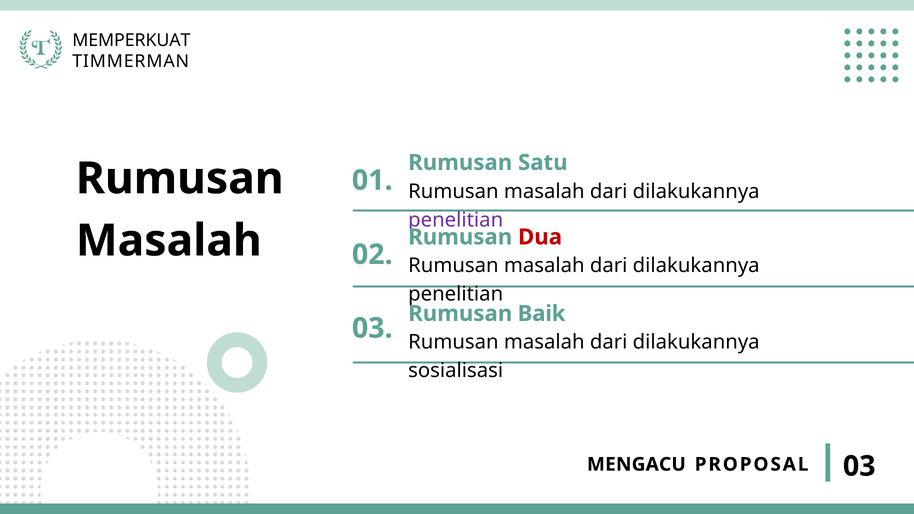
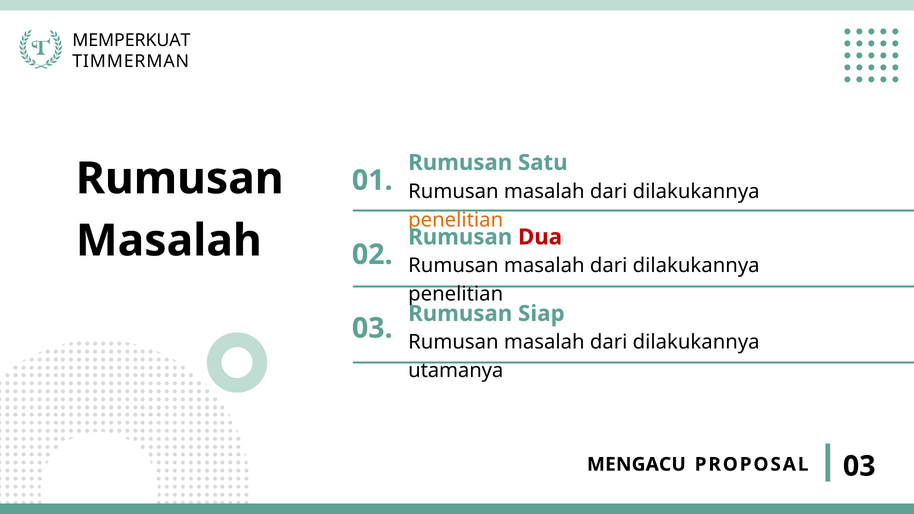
penelitian colour: purple -> orange (456, 220)
Baik: Baik -> Siap (541, 314)
sosialisasi: sosialisasi -> utamanya (456, 371)
